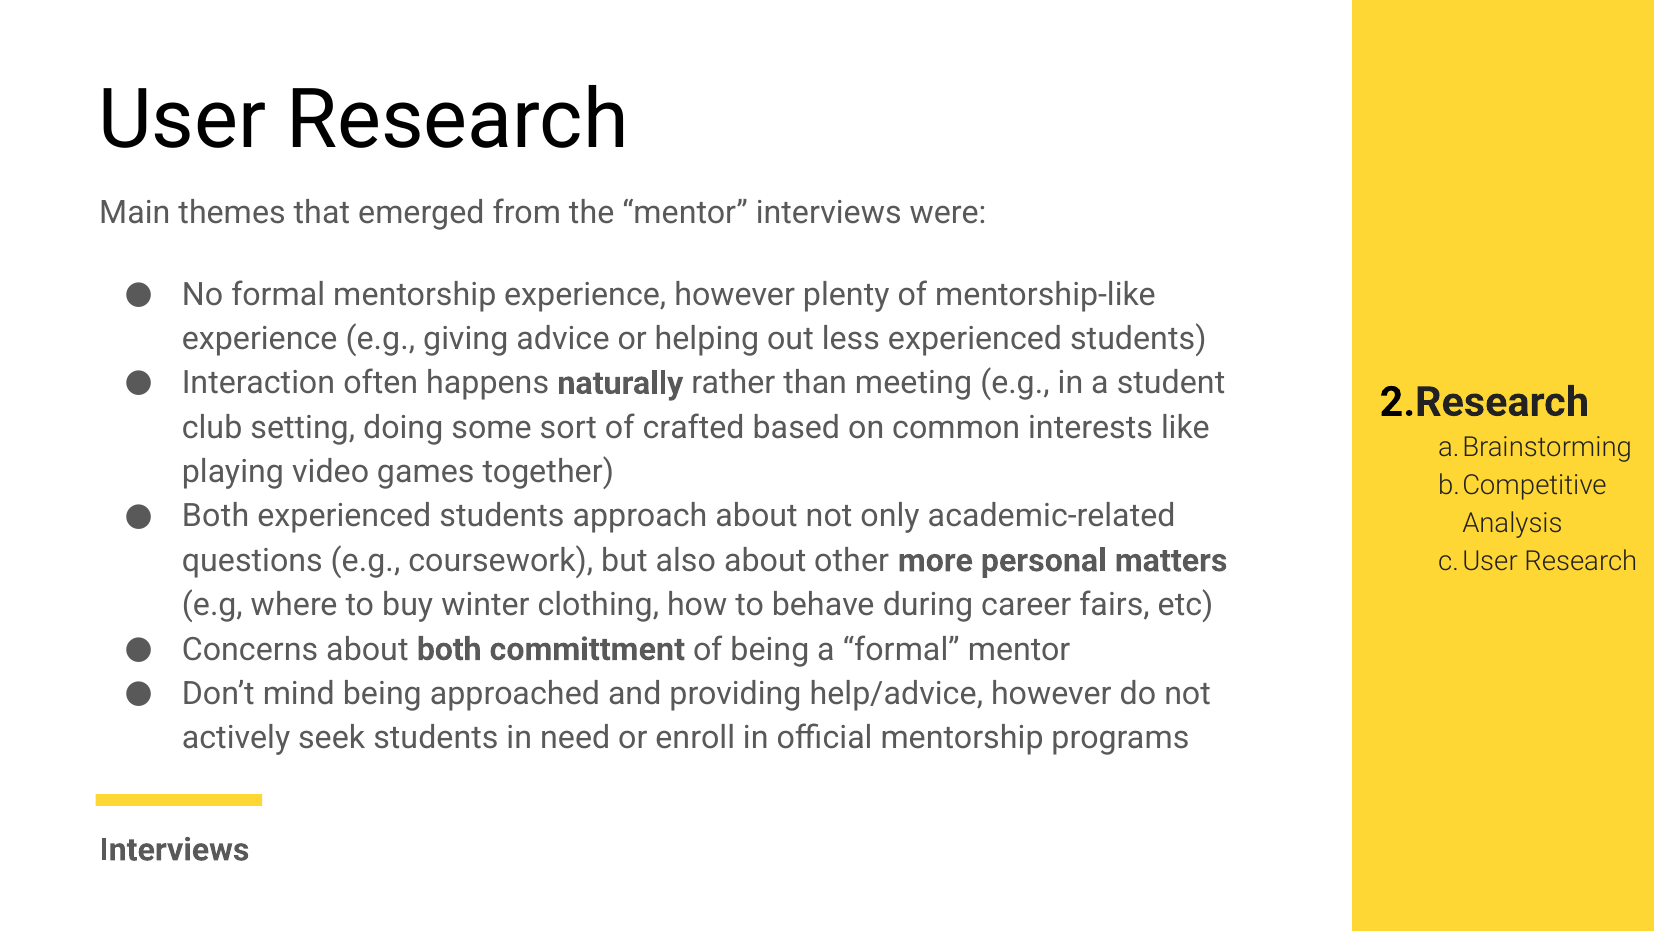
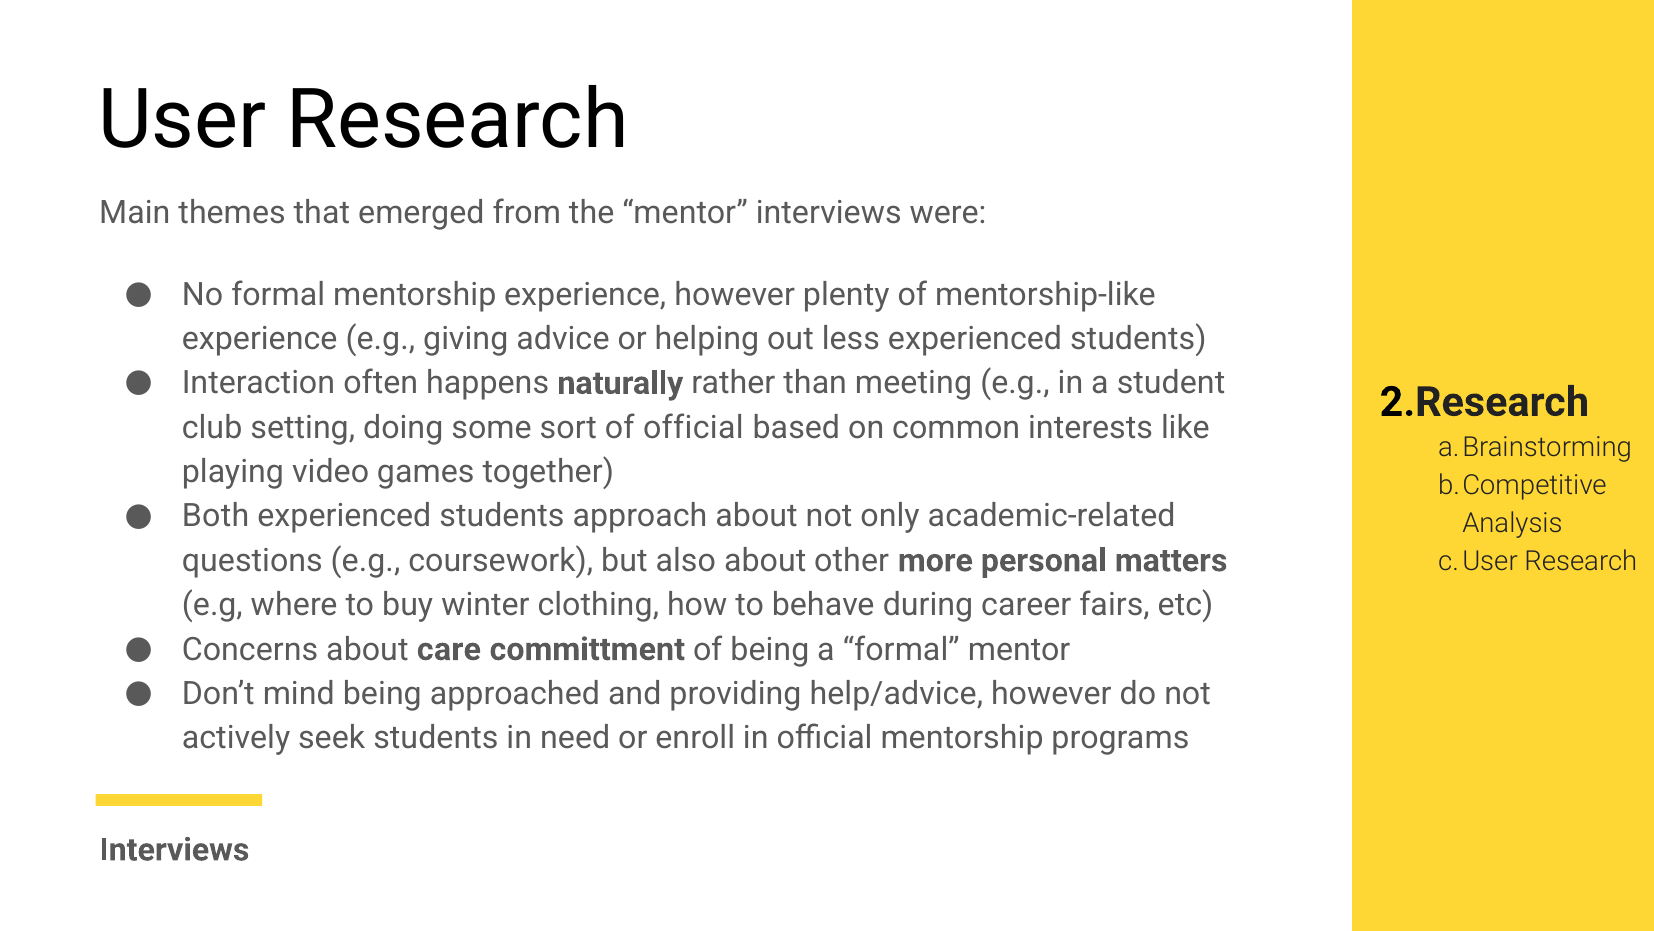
of crafted: crafted -> official (693, 427)
about both: both -> care (449, 649)
